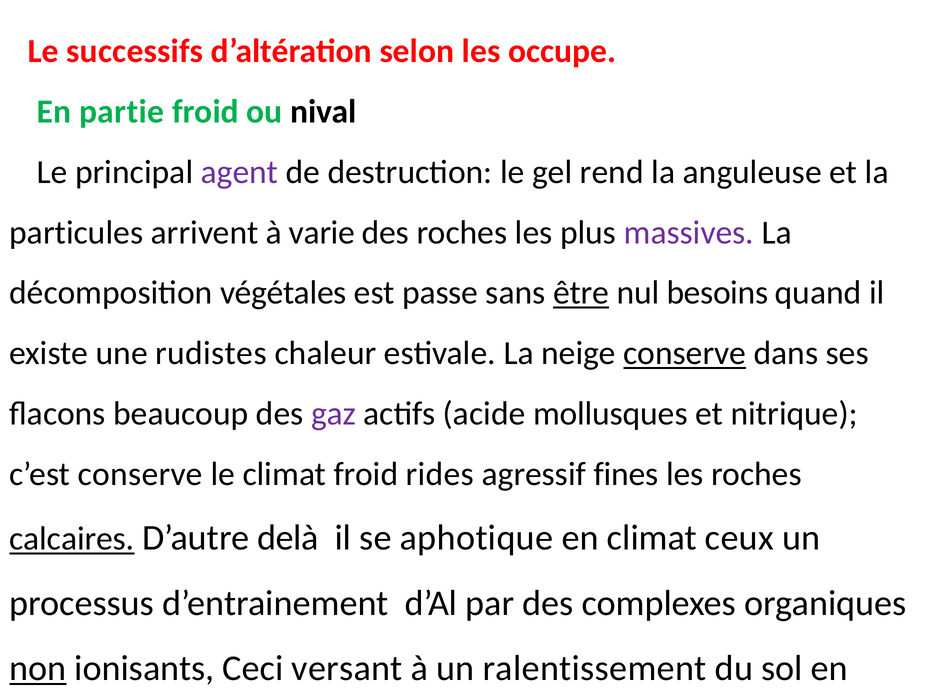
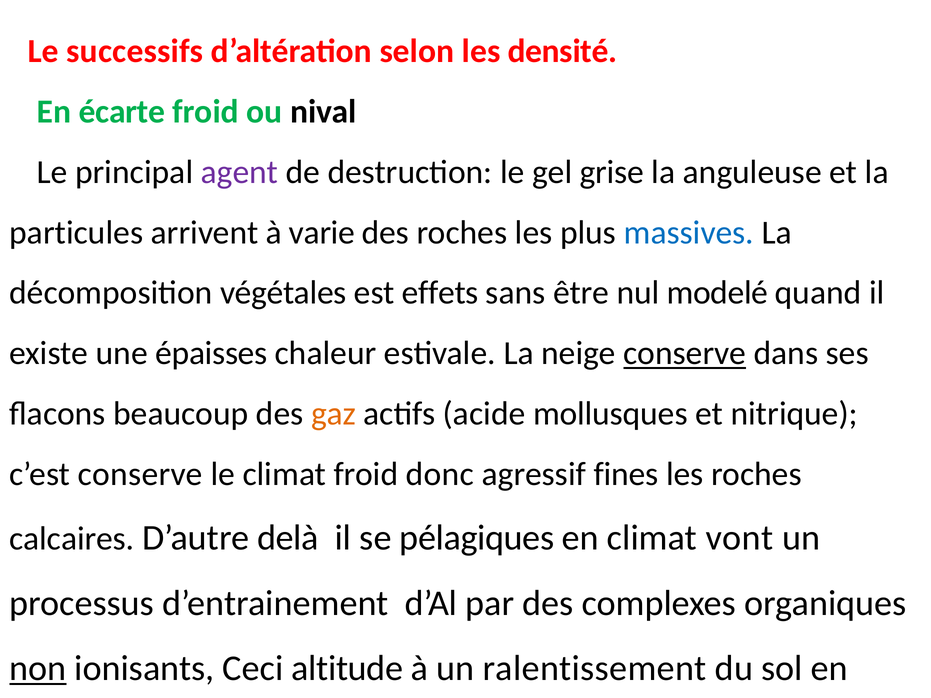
occupe: occupe -> densité (562, 51)
partie: partie -> écarte (122, 112)
rend: rend -> grise (612, 172)
massives colour: purple -> blue (689, 233)
passe: passe -> effets (440, 293)
être underline: present -> none (581, 293)
besoins: besoins -> modelé (717, 293)
rudistes: rudistes -> épaisses (211, 353)
gaz colour: purple -> orange (333, 414)
rides: rides -> donc (440, 474)
calcaires underline: present -> none (72, 539)
aphotique: aphotique -> pélagiques (477, 538)
ceux: ceux -> vont (739, 538)
versant: versant -> altitude (347, 669)
